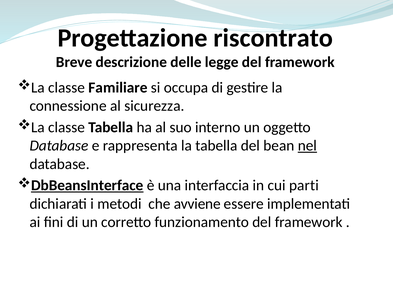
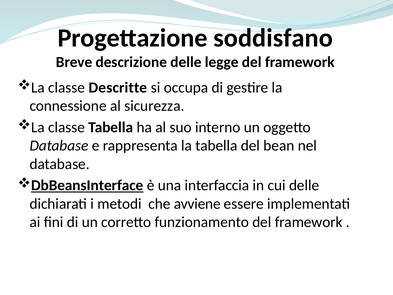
riscontrato: riscontrato -> soddisfano (273, 38)
Familiare: Familiare -> Descritte (118, 87)
nel underline: present -> none (307, 146)
cui parti: parti -> delle (304, 185)
